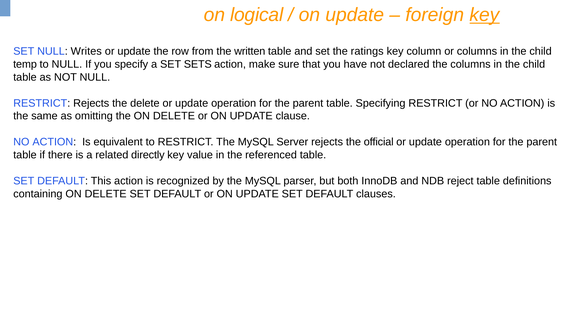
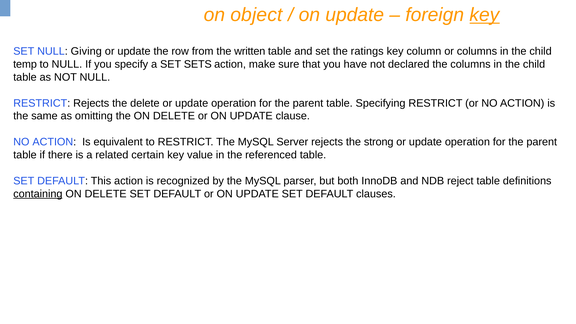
logical: logical -> object (257, 15)
Writes: Writes -> Giving (86, 51)
official: official -> strong (379, 142)
directly: directly -> certain (148, 155)
containing underline: none -> present (38, 194)
